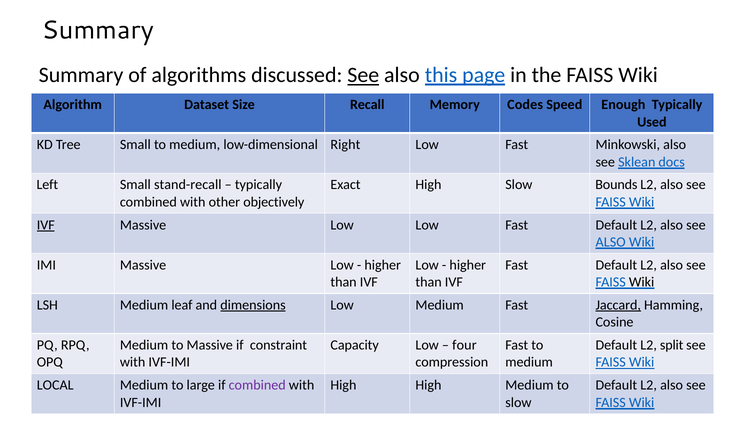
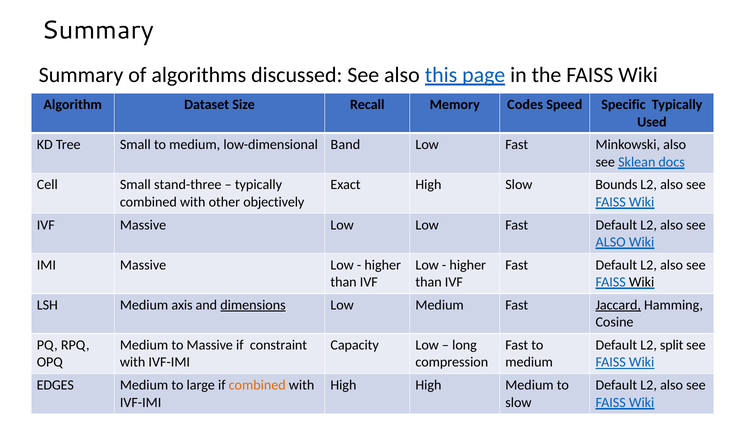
See underline: present -> none (363, 75)
Enough: Enough -> Specific (623, 105)
Right: Right -> Band (345, 145)
Left: Left -> Cell (47, 185)
stand-recall: stand-recall -> stand-three (188, 185)
IVF underline: present -> none (46, 225)
leaf: leaf -> axis (182, 305)
four: four -> long (465, 345)
LOCAL: LOCAL -> EDGES (55, 385)
combined colour: purple -> orange (257, 385)
